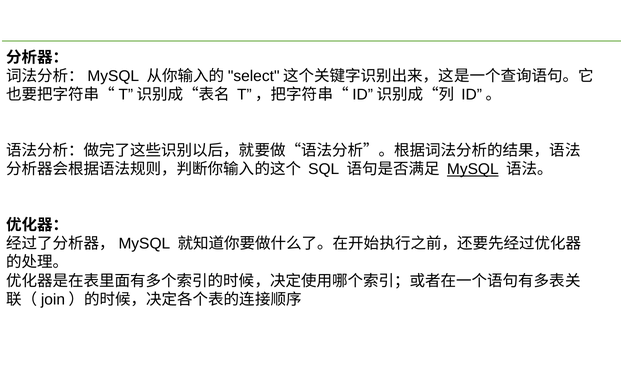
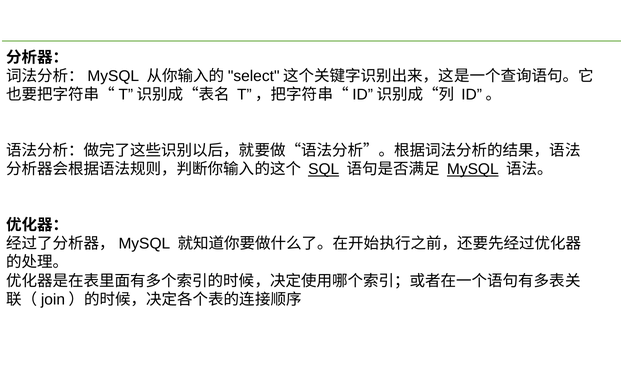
SQL underline: none -> present (324, 169)
